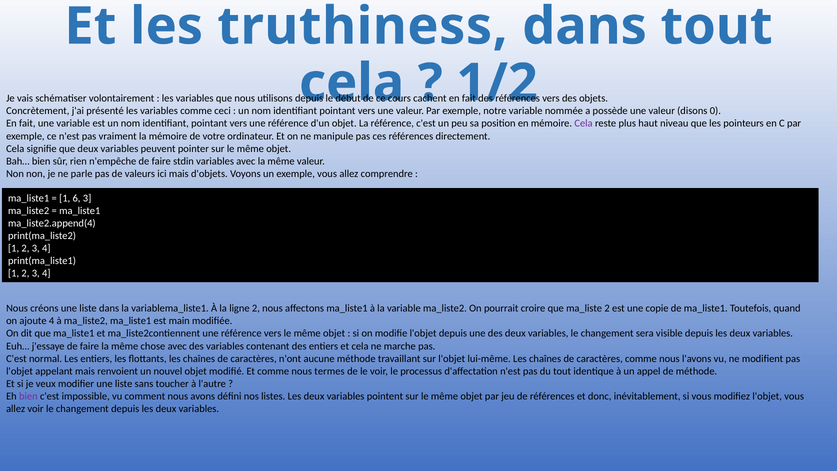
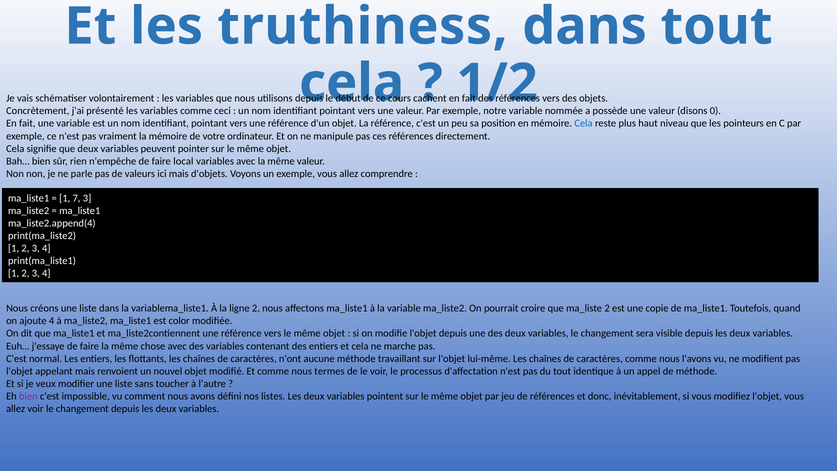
Cela colour: purple -> blue (584, 123)
stdin: stdin -> local (183, 161)
6: 6 -> 7 (77, 198)
main: main -> color (179, 321)
